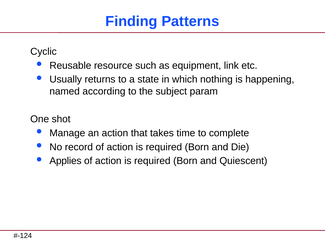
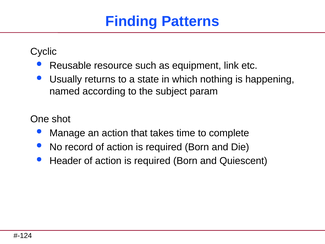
Applies: Applies -> Header (65, 161)
